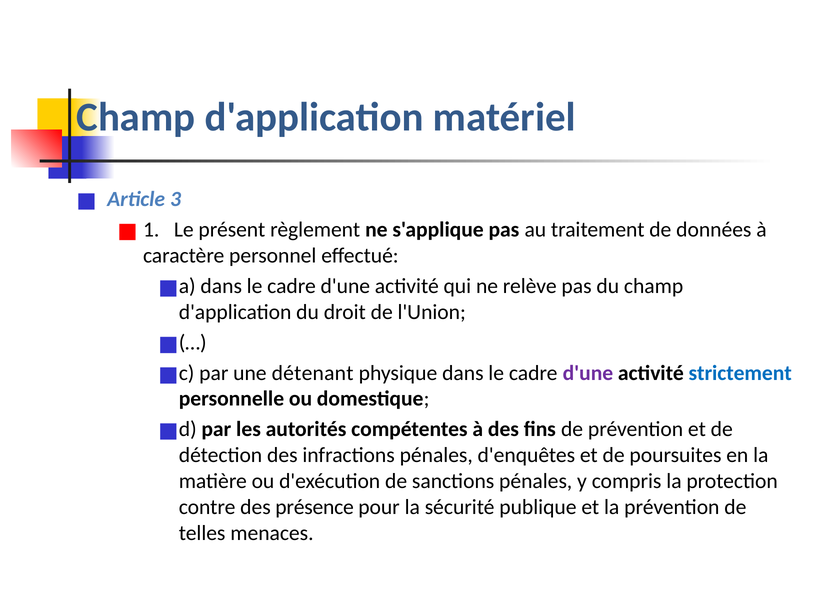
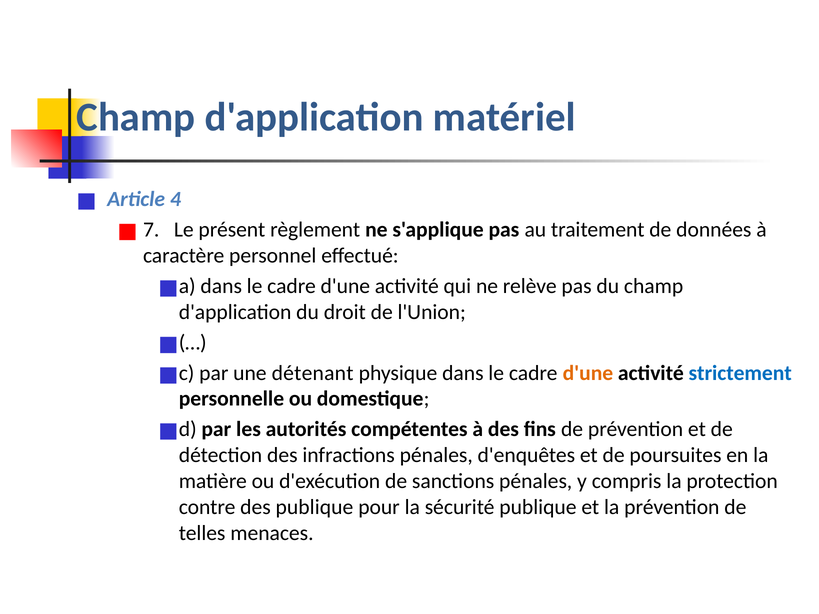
3: 3 -> 4 (175, 199)
1: 1 -> 7 (151, 230)
d'une colour: purple -> orange (588, 373)
des présence: présence -> publique (314, 507)
